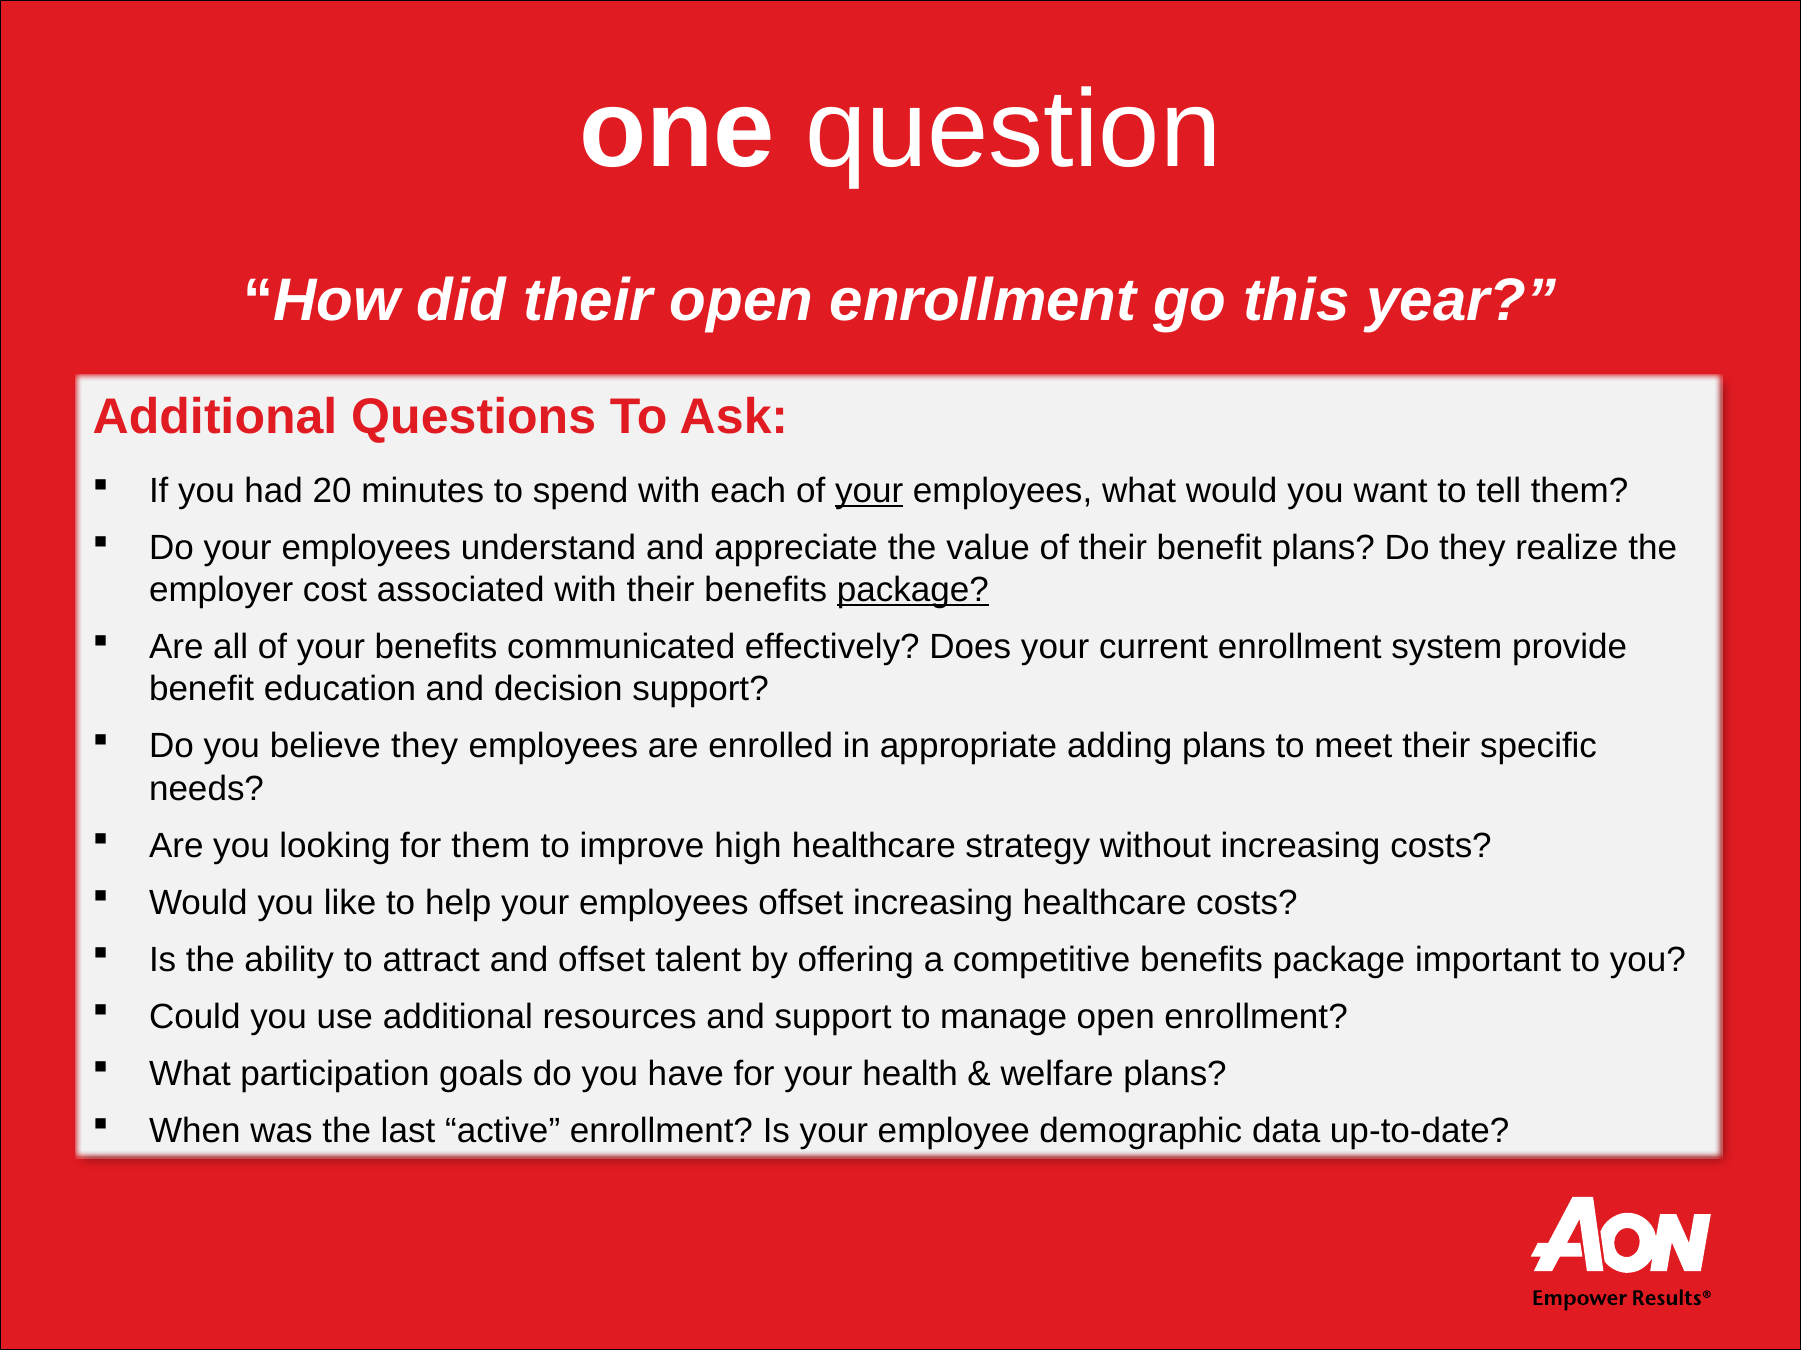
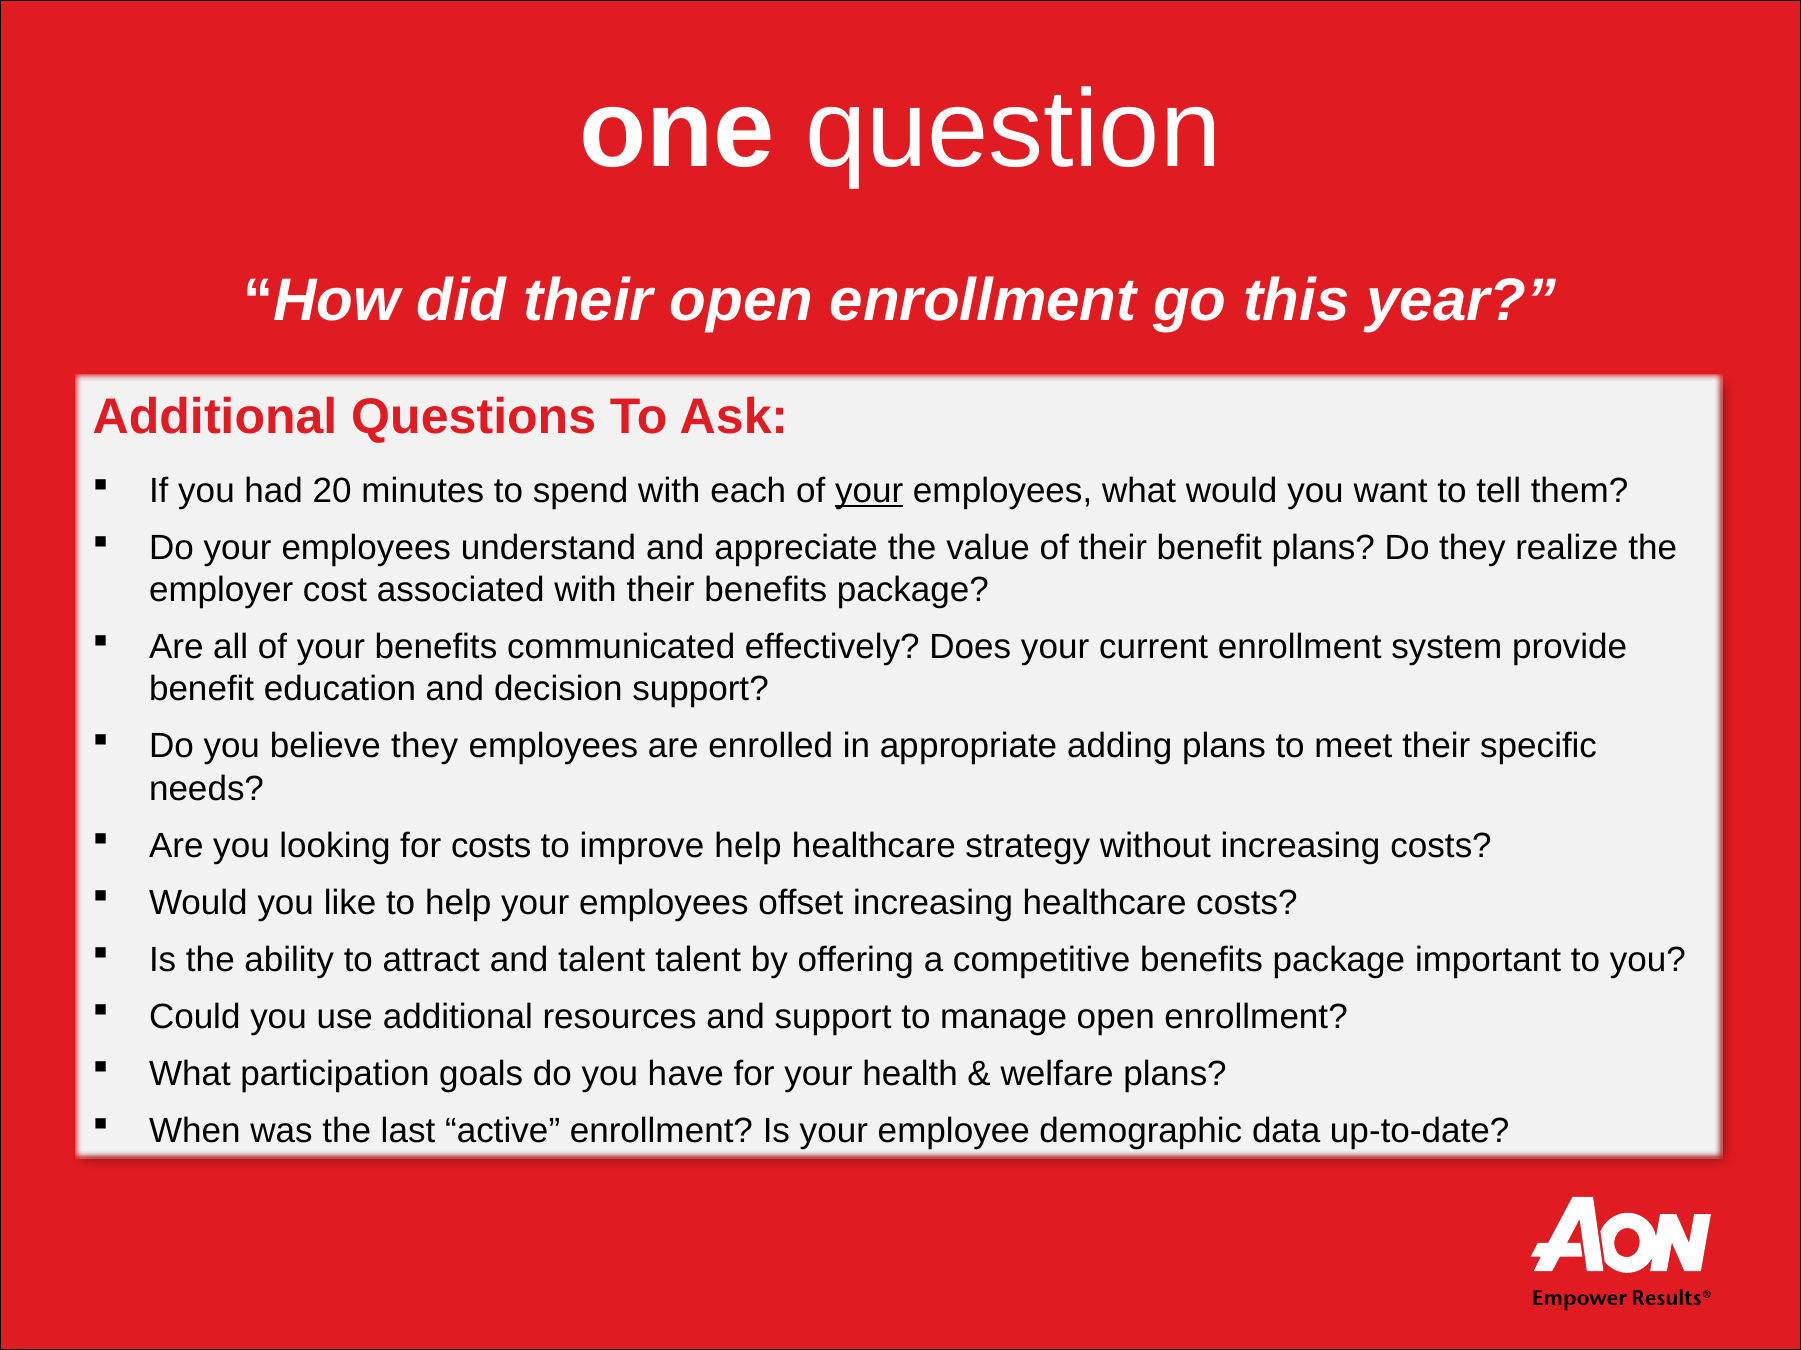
package underline: present -> none (913, 591)
for them: them -> costs (491, 846)
improve high: high -> help (748, 846)
and offset: offset -> talent (602, 960)
